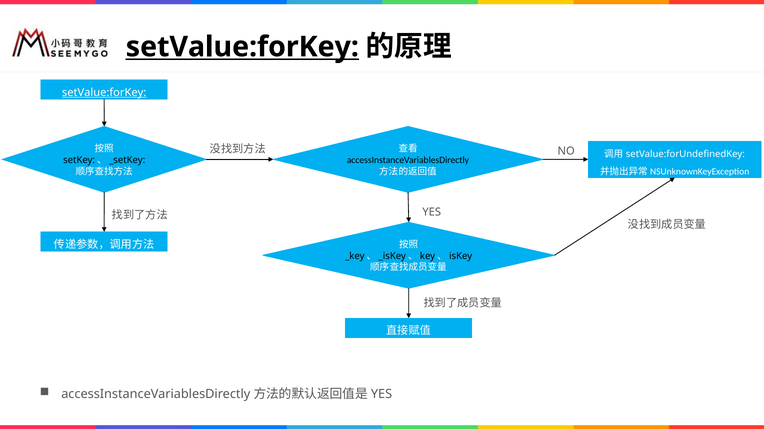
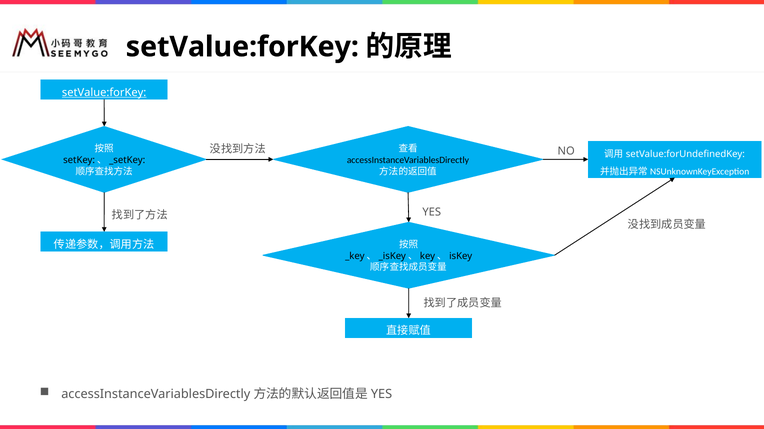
setValue:forKey underline: present -> none (242, 47)
